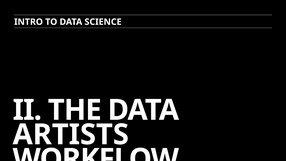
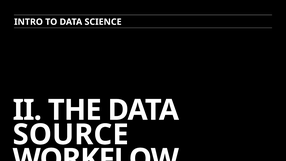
ARTISTS: ARTISTS -> SOURCE (71, 134)
